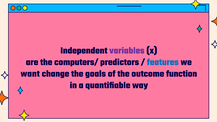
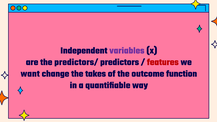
computers/: computers/ -> predictors/ (76, 62)
features colour: blue -> red (163, 62)
goals: goals -> takes (96, 74)
